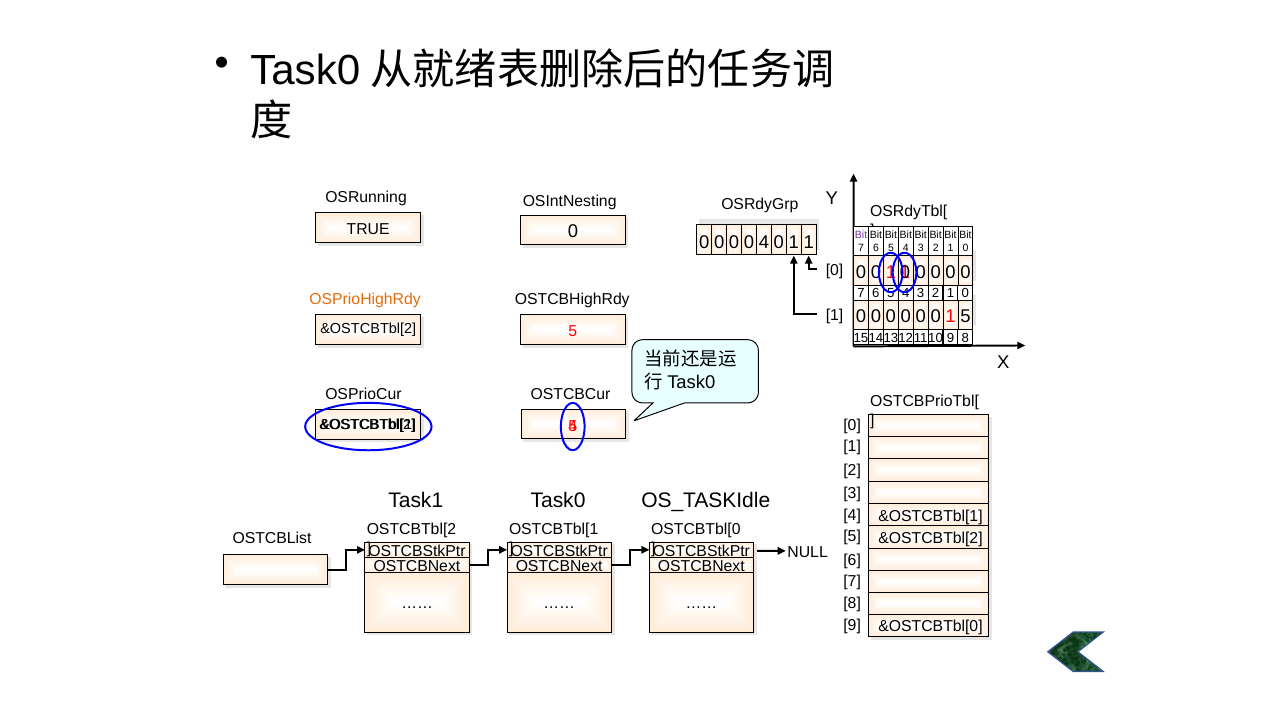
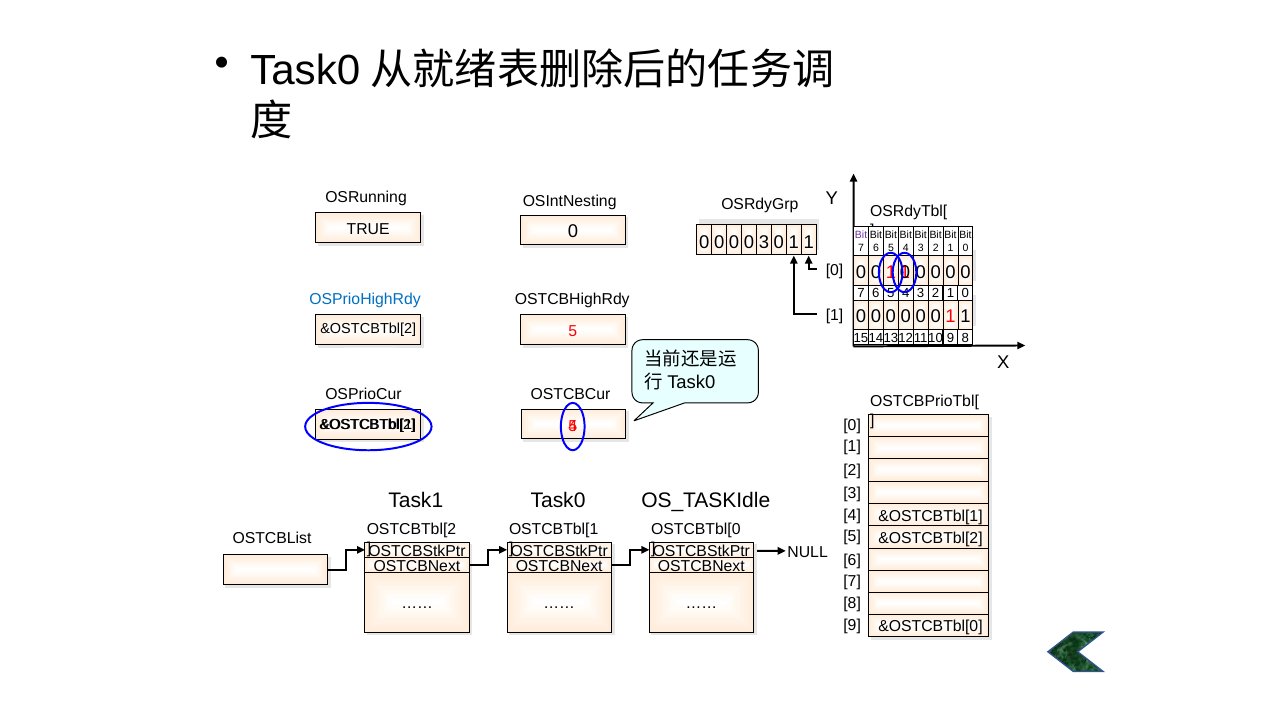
0 4: 4 -> 3 (764, 242)
OSPrioHighRdy colour: orange -> blue (365, 300)
5: 5 -> 1 (966, 317)
